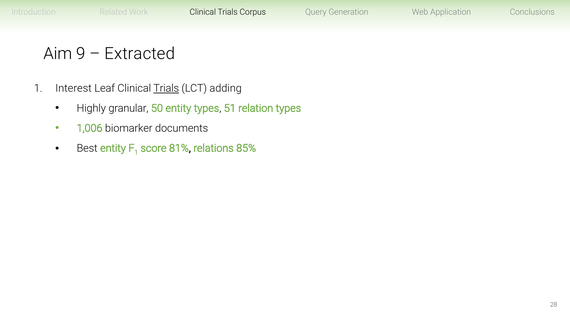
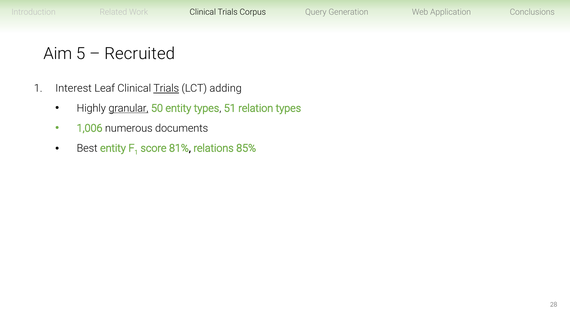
9: 9 -> 5 (81, 54)
Extracted: Extracted -> Recruited (140, 54)
granular underline: none -> present (128, 108)
biomarker: biomarker -> numerous (129, 128)
